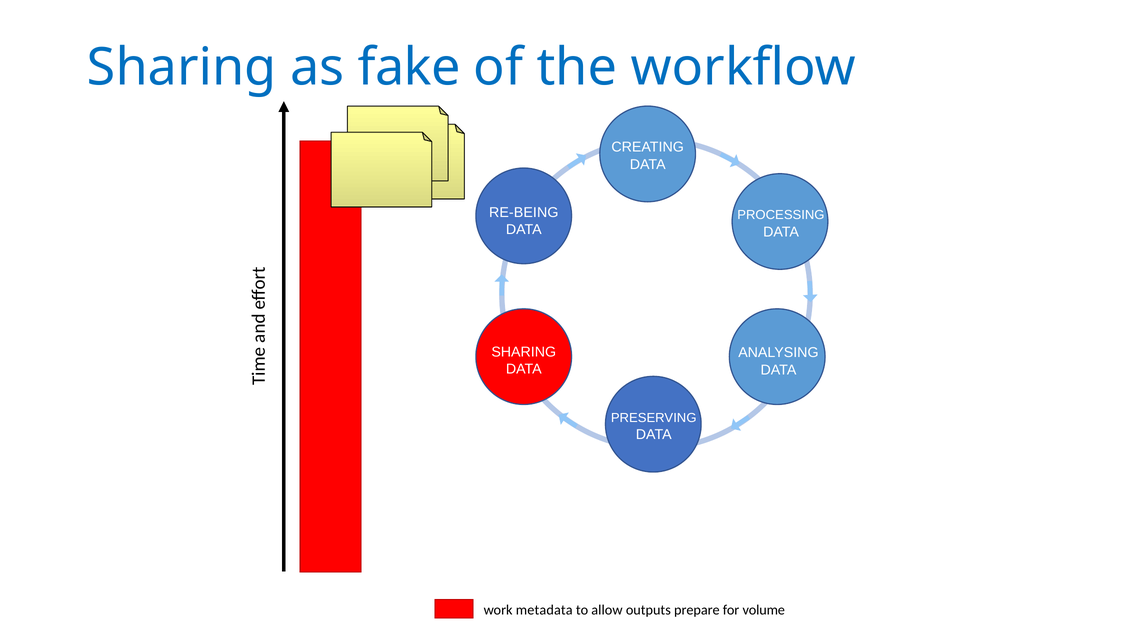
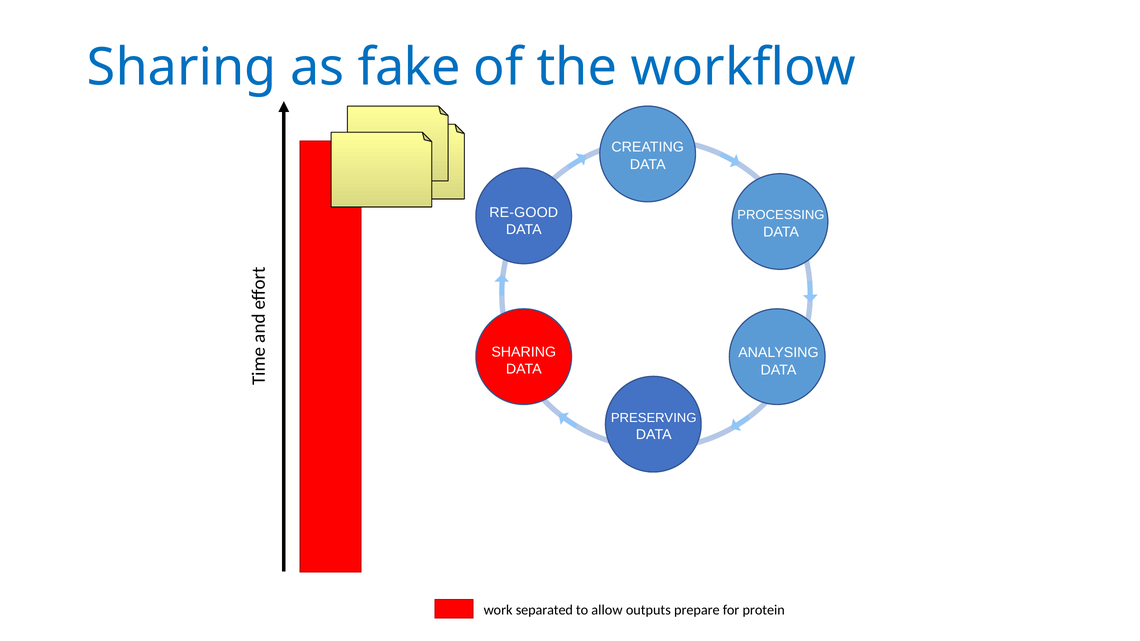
RE-BEING: RE-BEING -> RE-GOOD (524, 213)
metadata: metadata -> separated (544, 610)
volume: volume -> protein (764, 610)
